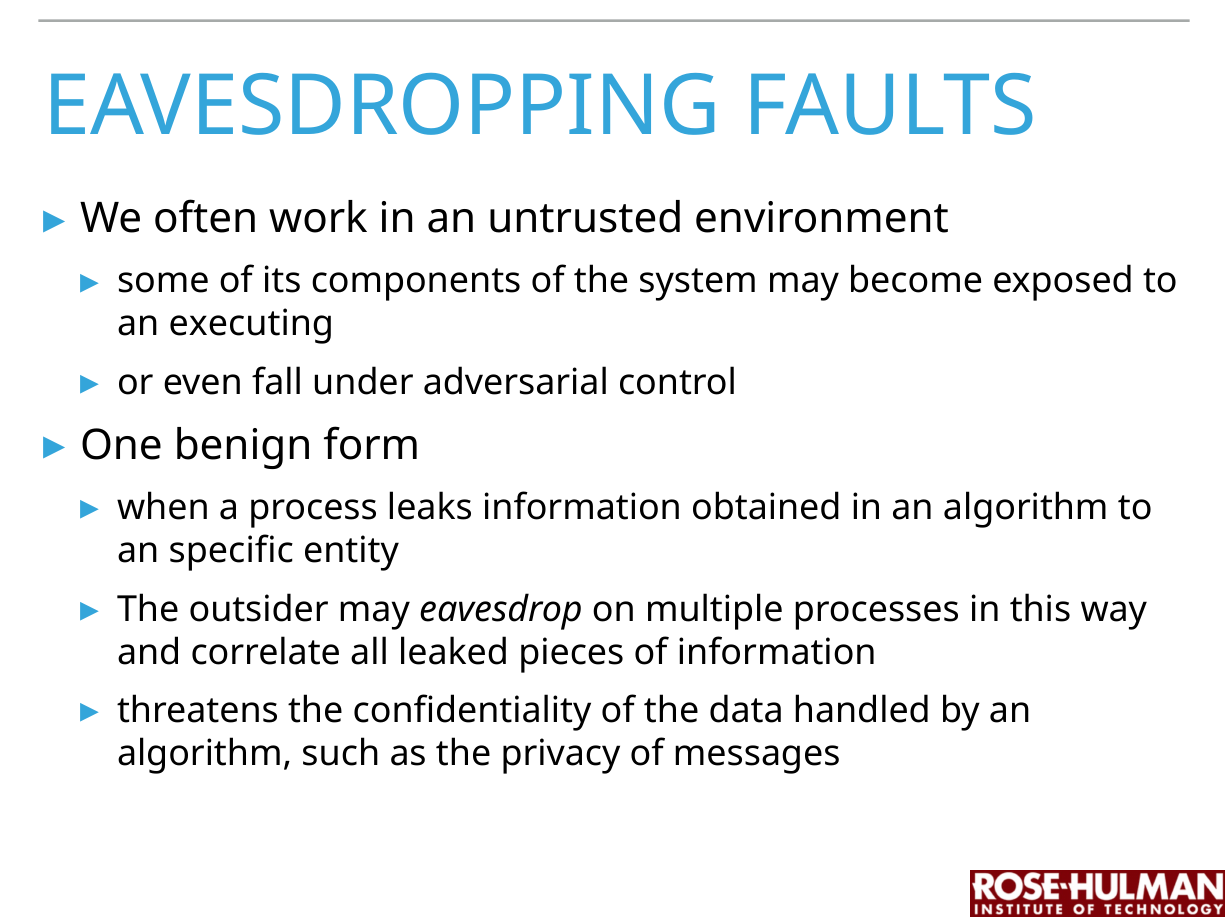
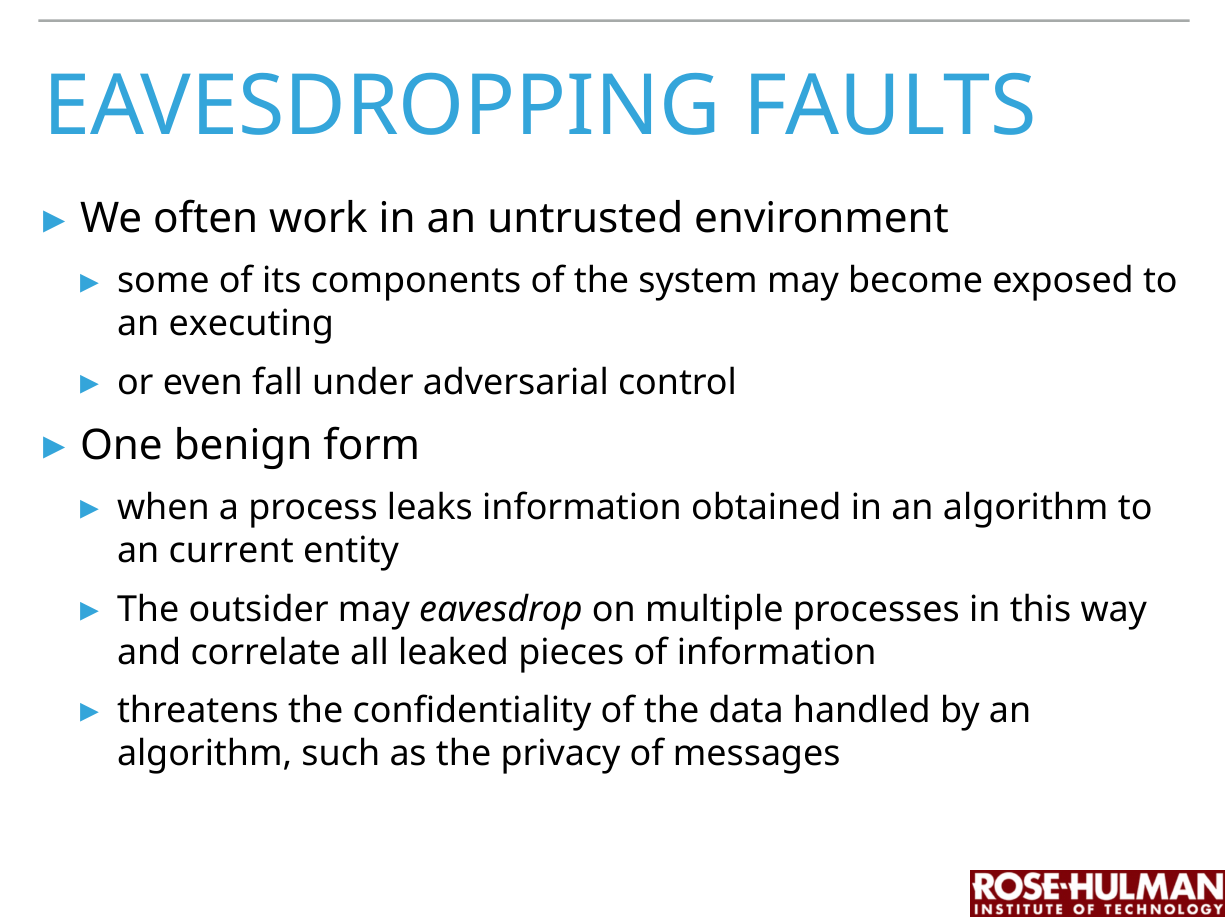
specific: specific -> current (231, 551)
